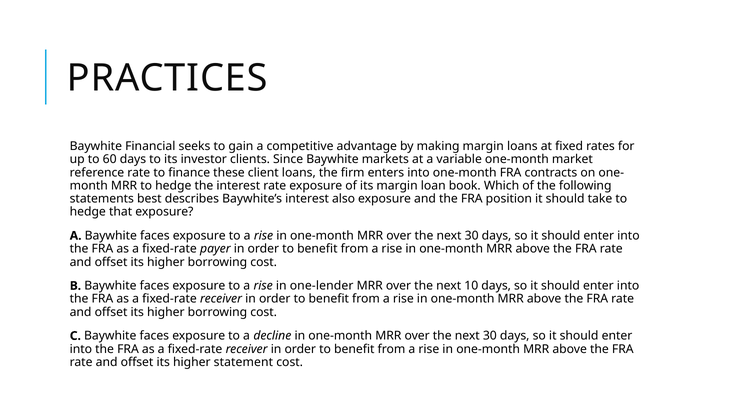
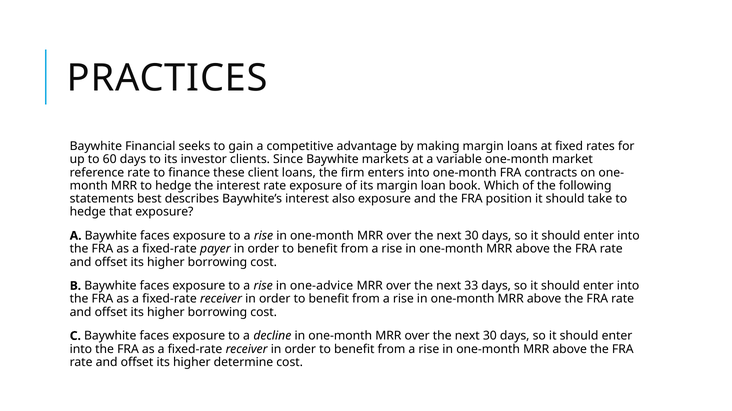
one-lender: one-lender -> one-advice (322, 286)
10: 10 -> 33 (471, 286)
statement: statement -> determine (243, 363)
